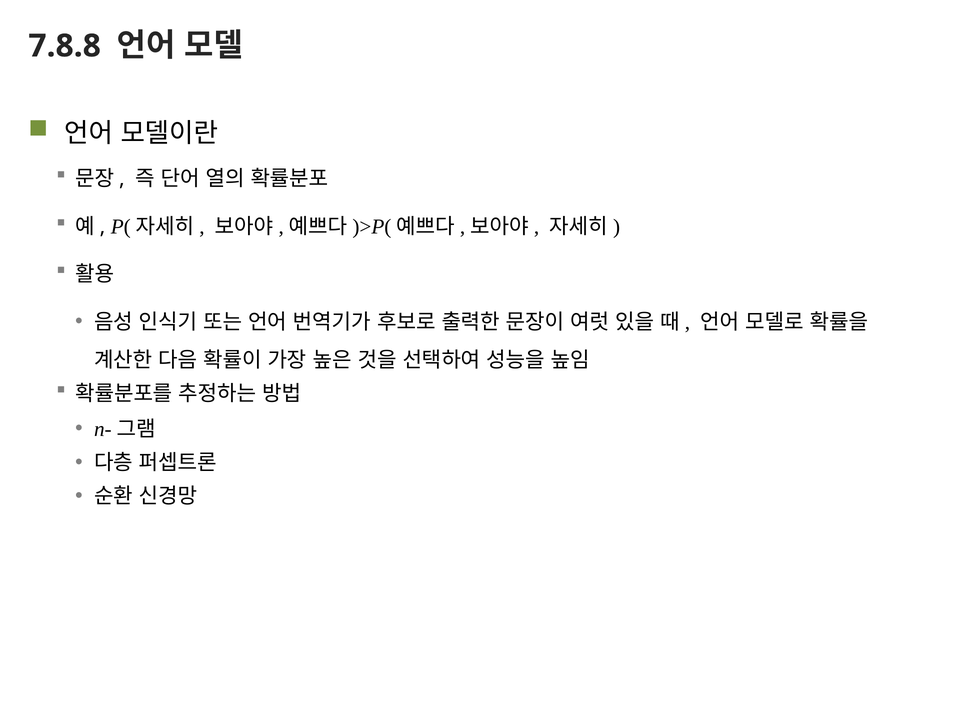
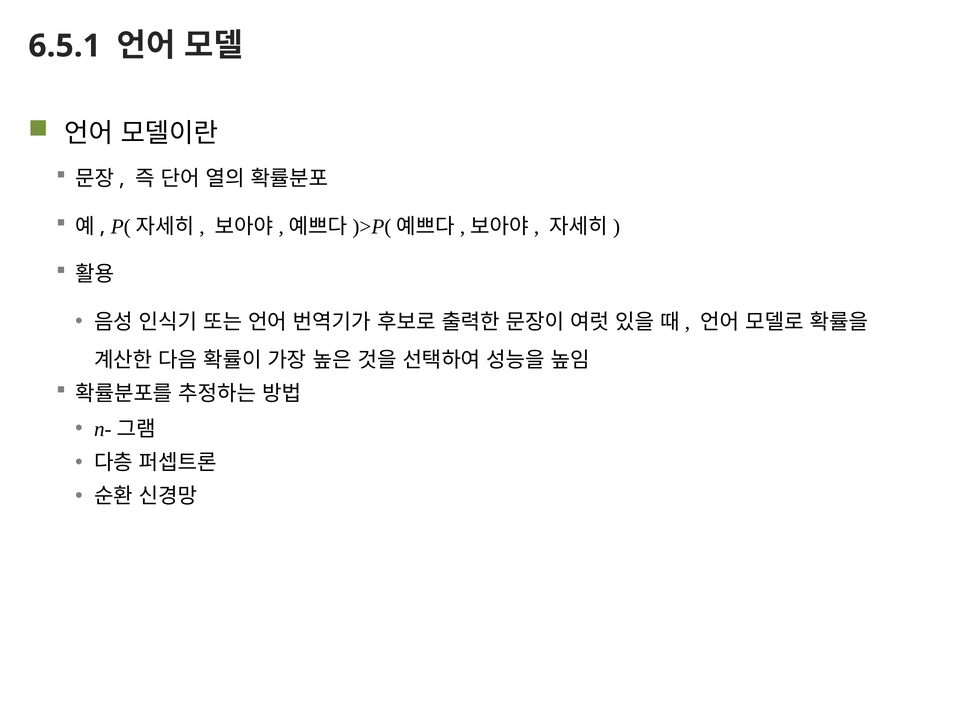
7.8.8: 7.8.8 -> 6.5.1 (65, 46)
